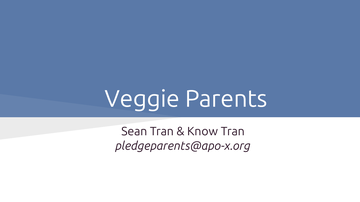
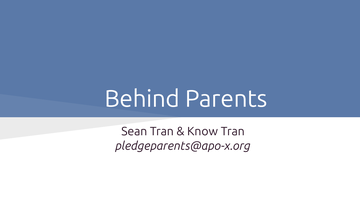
Veggie: Veggie -> Behind (142, 99)
